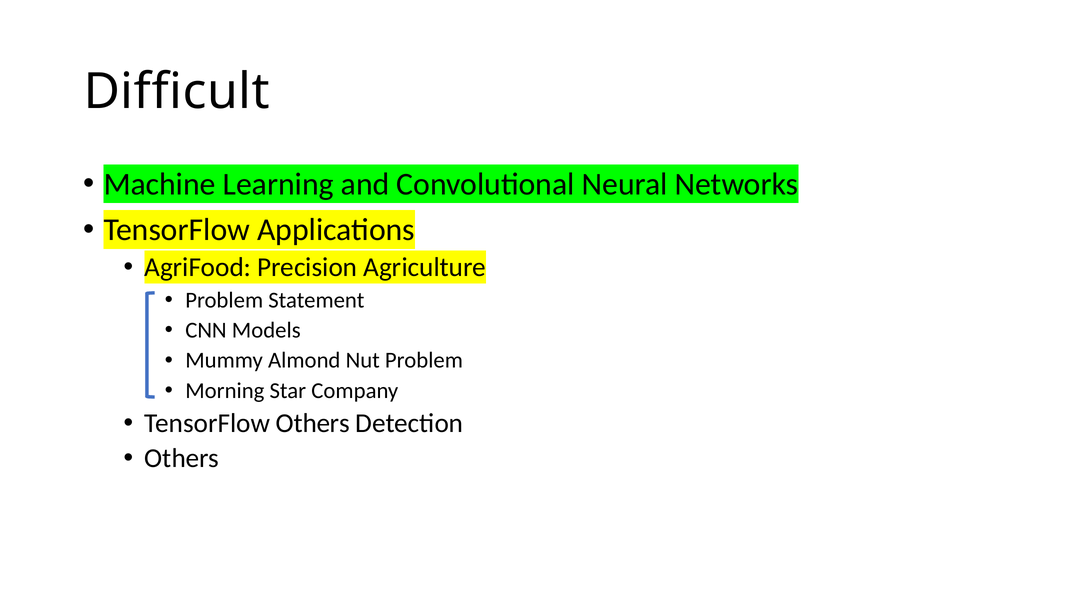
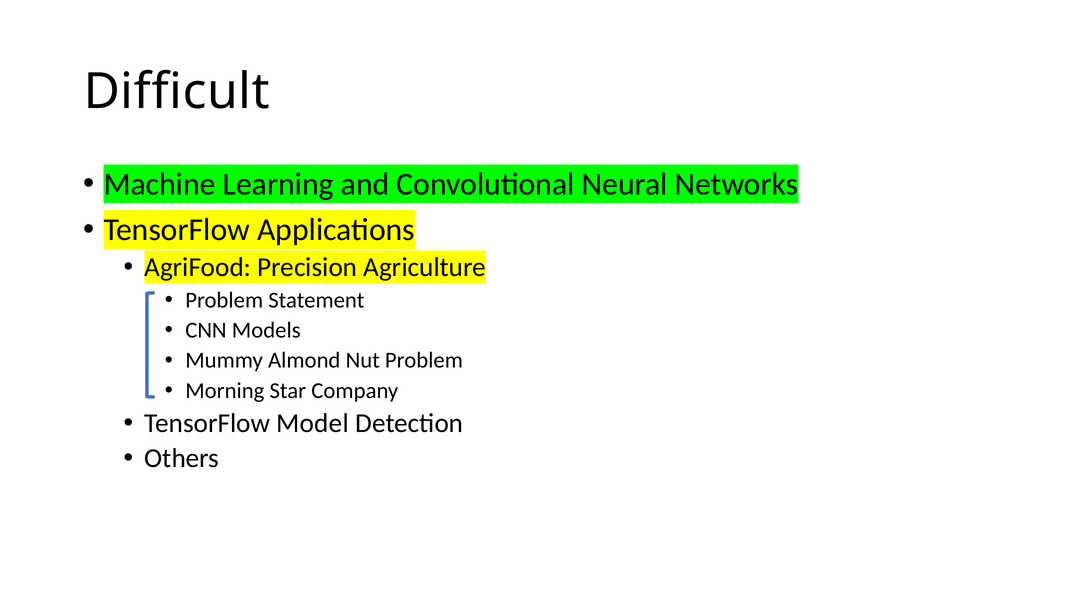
TensorFlow Others: Others -> Model (313, 423)
